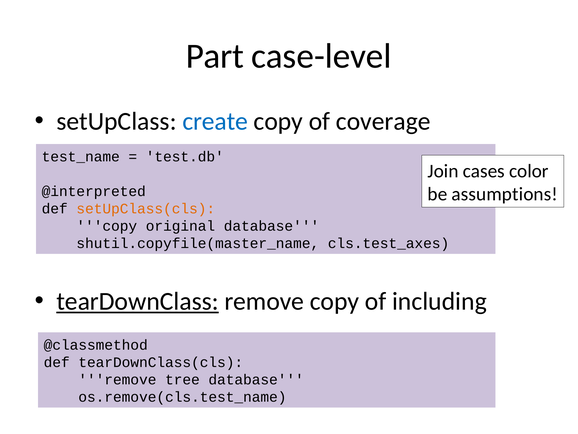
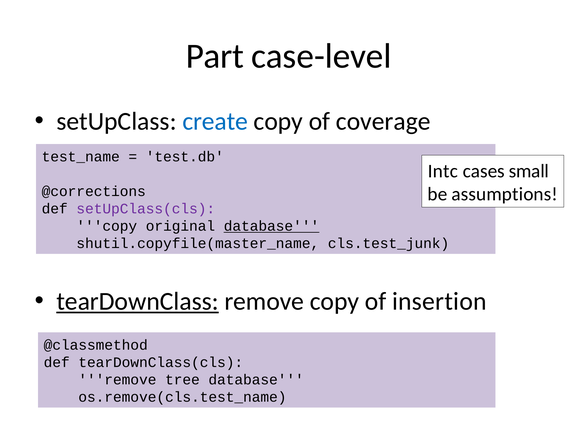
Join: Join -> Intc (443, 171)
color: color -> small (529, 171)
@interpreted: @interpreted -> @corrections (94, 191)
setUpClass(cls colour: orange -> purple (146, 208)
database underline: none -> present (271, 226)
cls.test_axes: cls.test_axes -> cls.test_junk (389, 243)
including: including -> insertion (439, 301)
